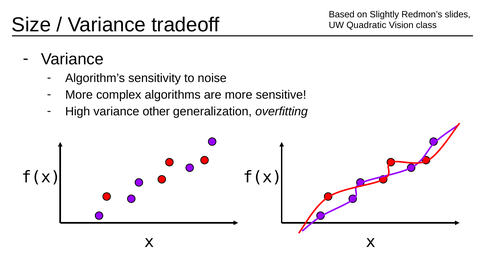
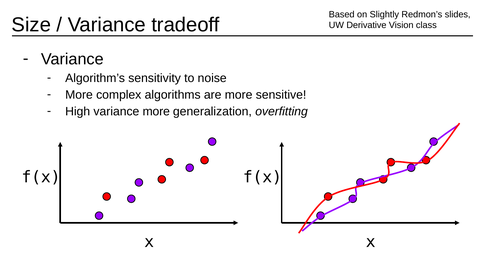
Quadratic: Quadratic -> Derivative (366, 25)
variance other: other -> more (156, 111)
